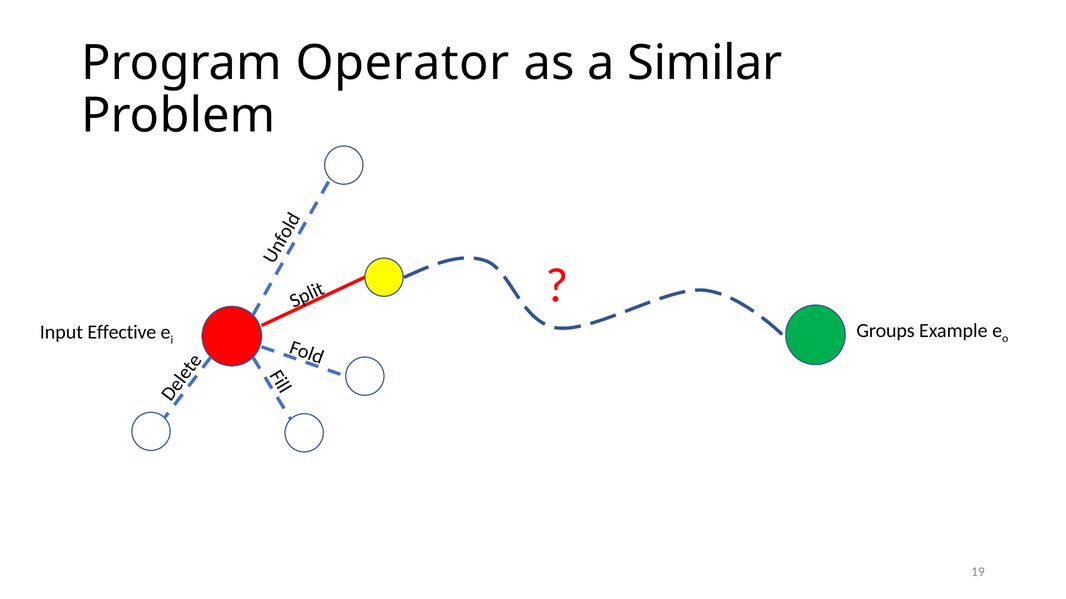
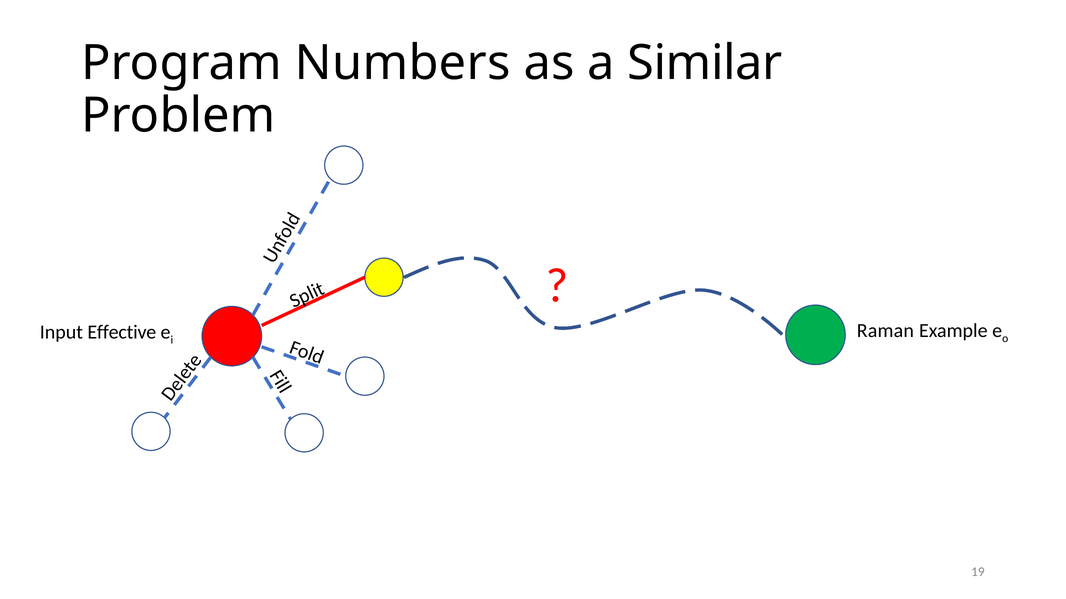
Operator: Operator -> Numbers (403, 63)
Groups: Groups -> Raman (885, 331)
